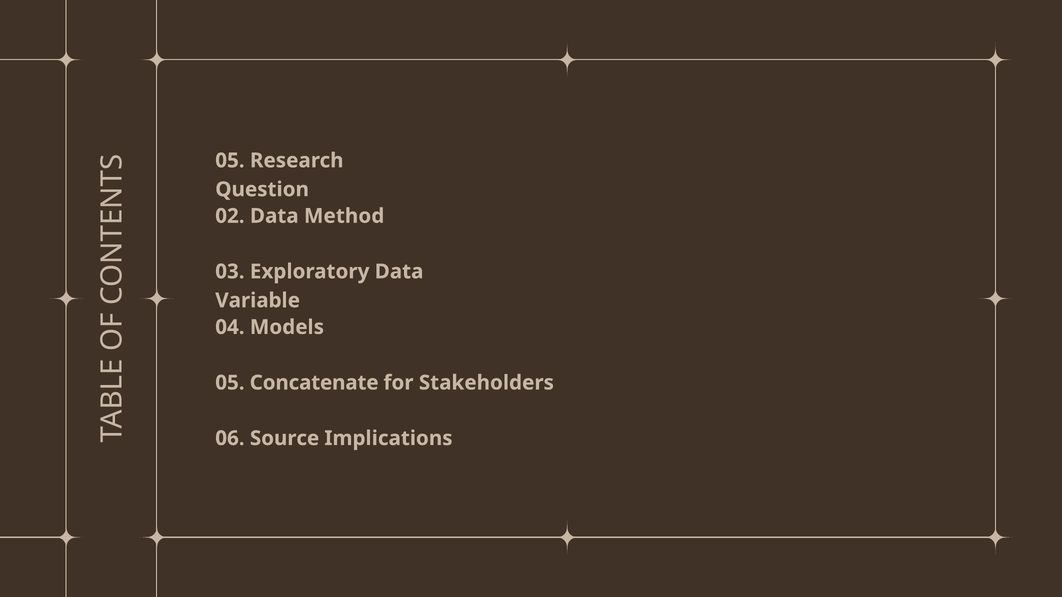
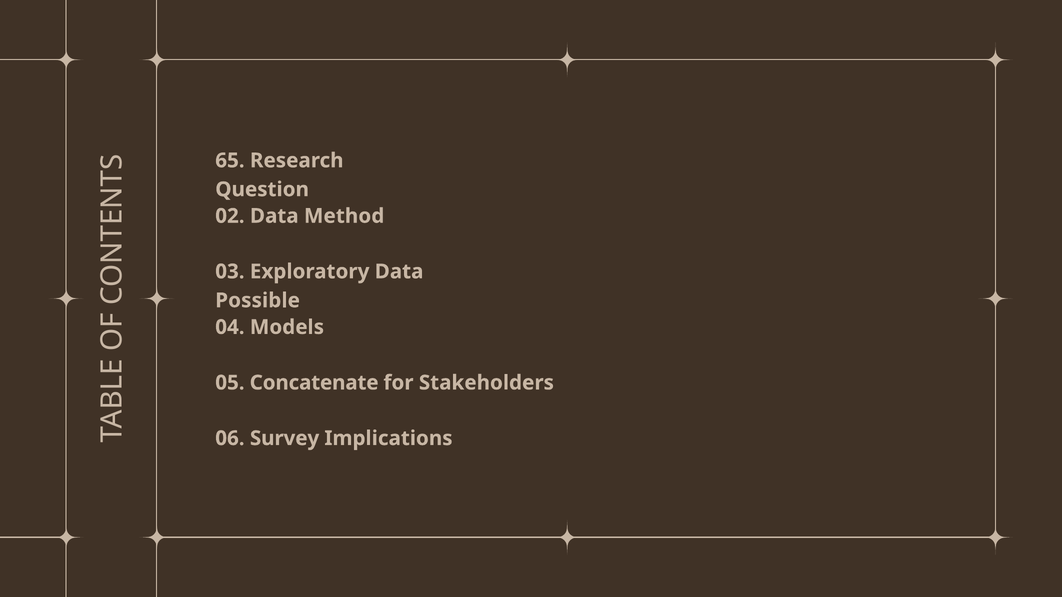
05: 05 -> 65 (230, 161)
Variable: Variable -> Possible (258, 301)
Source: Source -> Survey (285, 439)
